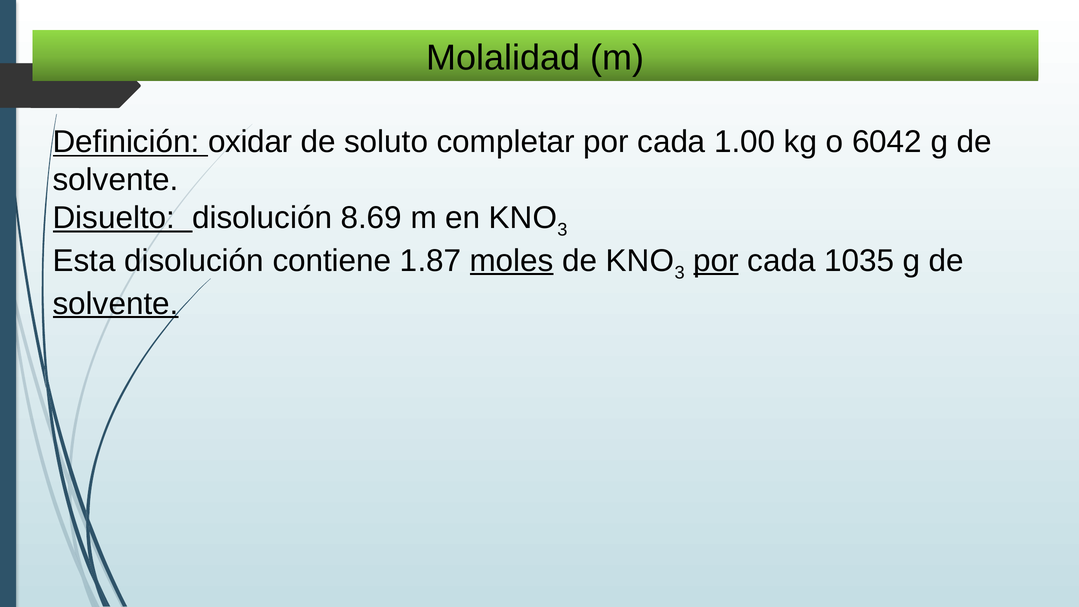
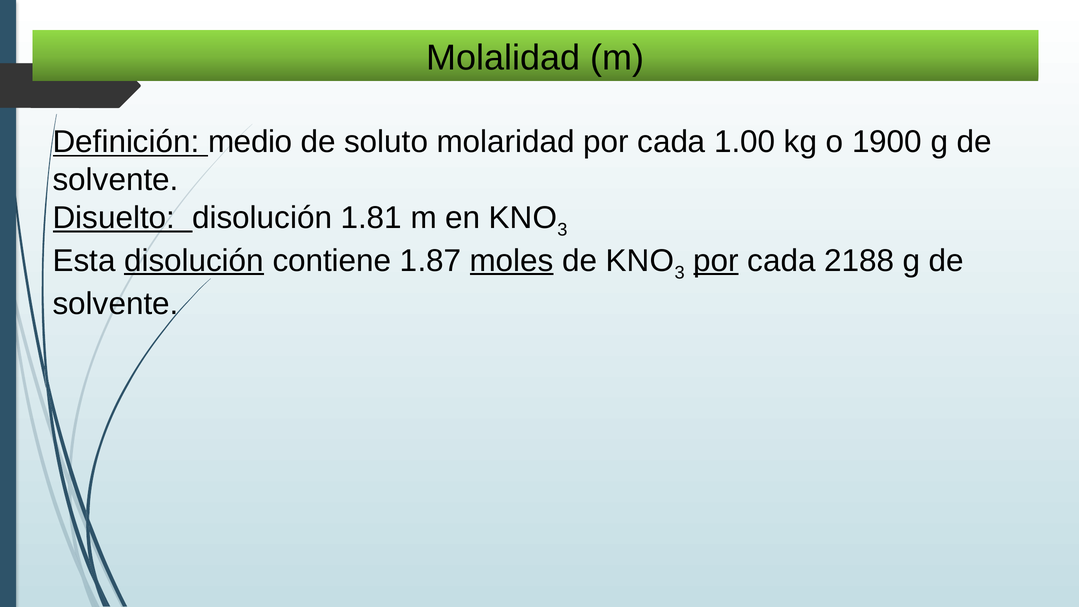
oxidar: oxidar -> medio (250, 142)
completar: completar -> molaridad (506, 142)
6042: 6042 -> 1900 (887, 142)
8.69: 8.69 -> 1.81 (371, 218)
disolución underline: none -> present (194, 261)
1035: 1035 -> 2188 (859, 261)
solvente underline: present -> none (116, 304)
